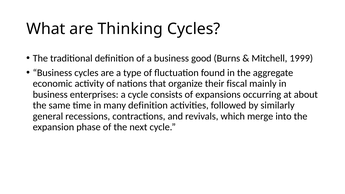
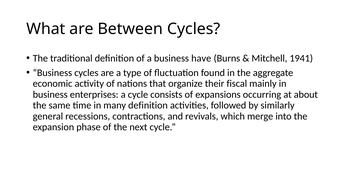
Thinking: Thinking -> Between (130, 29)
good: good -> have (201, 58)
1999: 1999 -> 1941 (301, 58)
